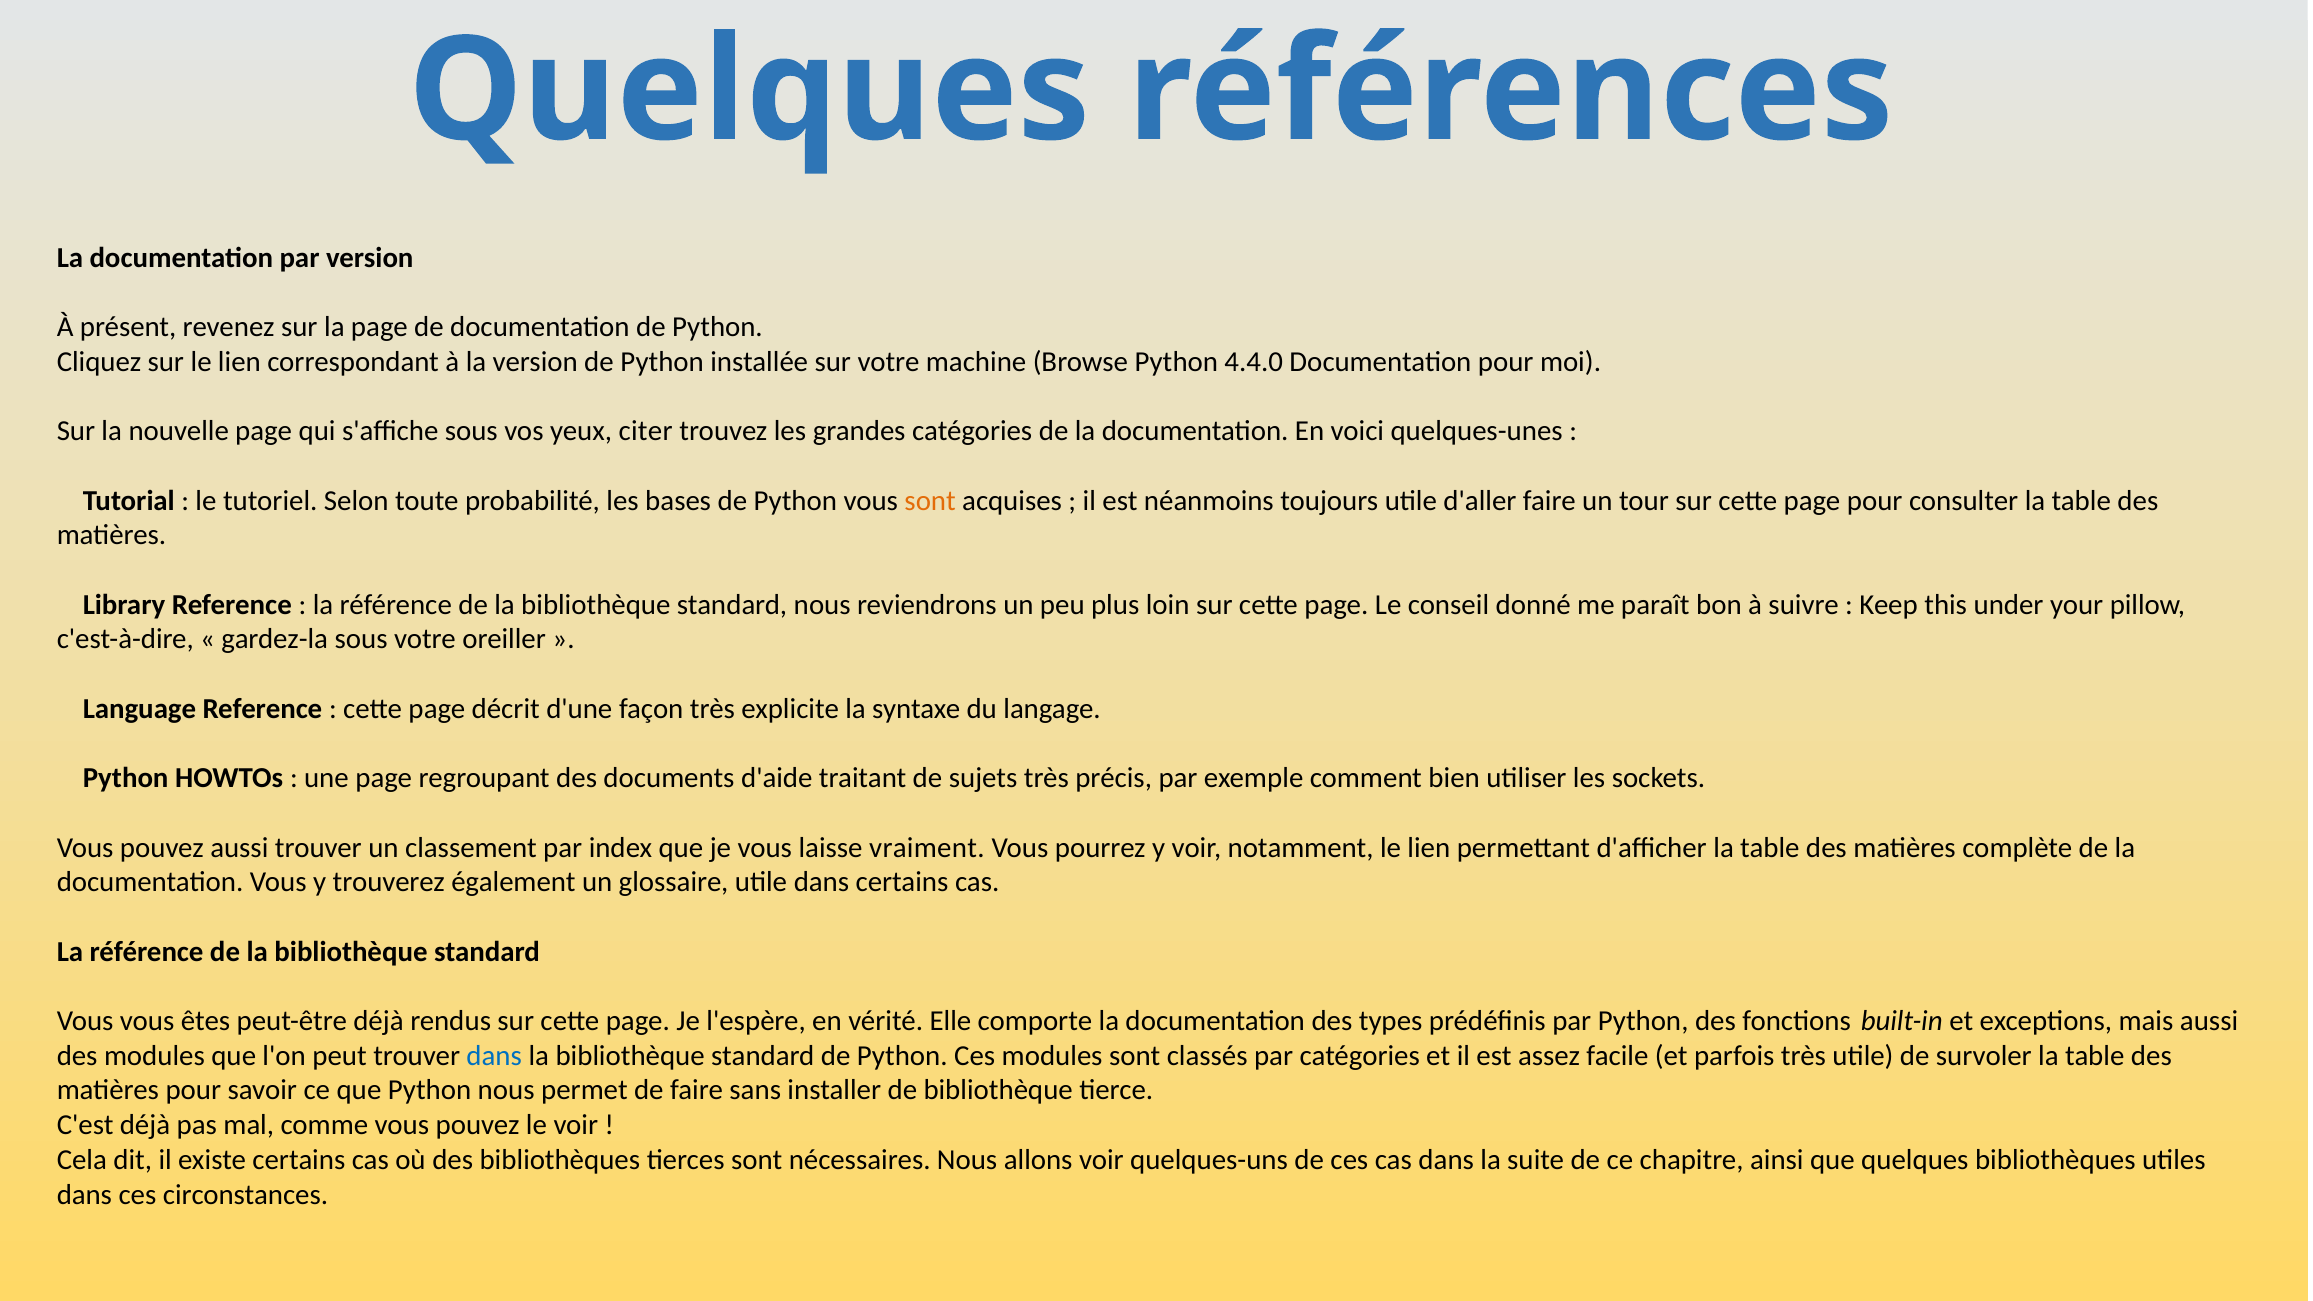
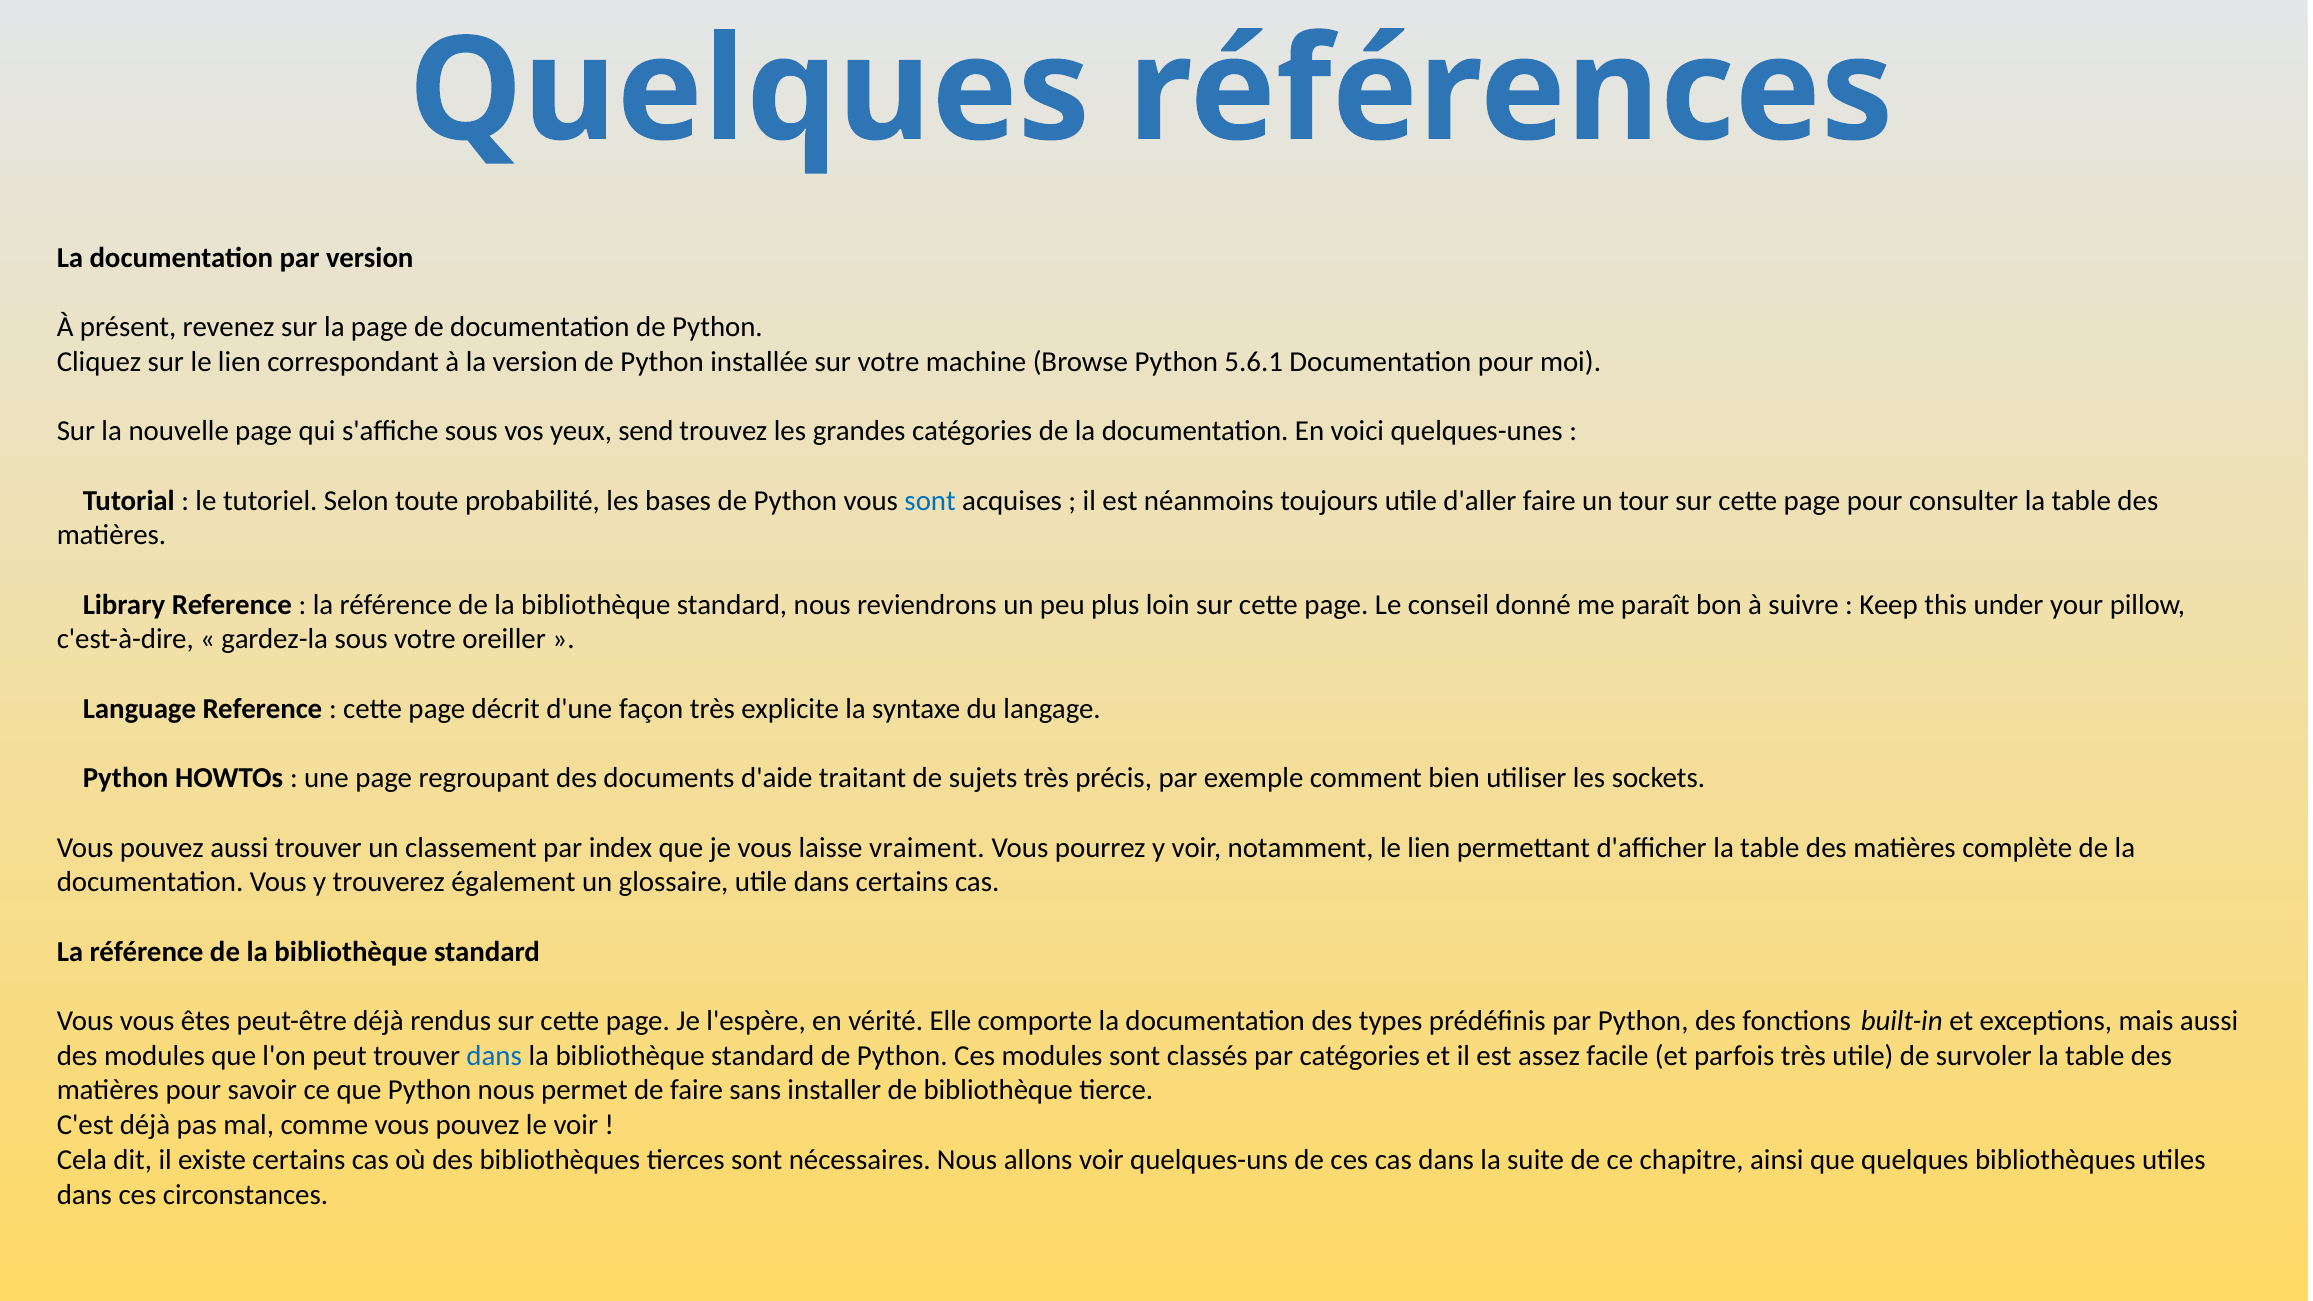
4.4.0: 4.4.0 -> 5.6.1 (1254, 362)
citer: citer -> send (646, 431)
sont colour: orange -> blue (930, 501)
